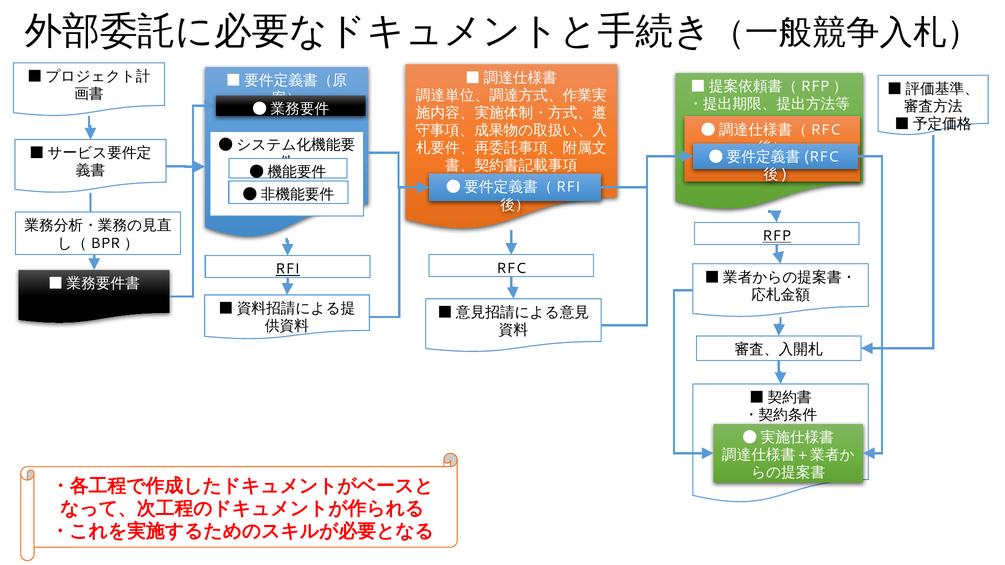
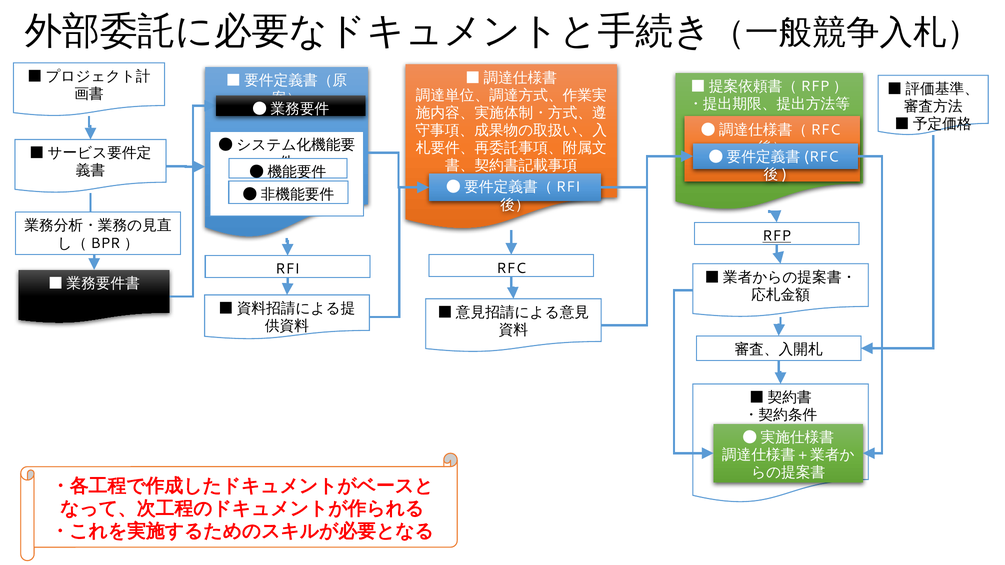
RFI underline: present -> none (288, 269)
